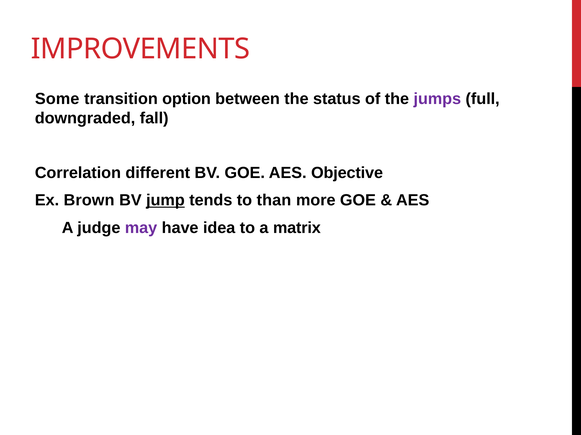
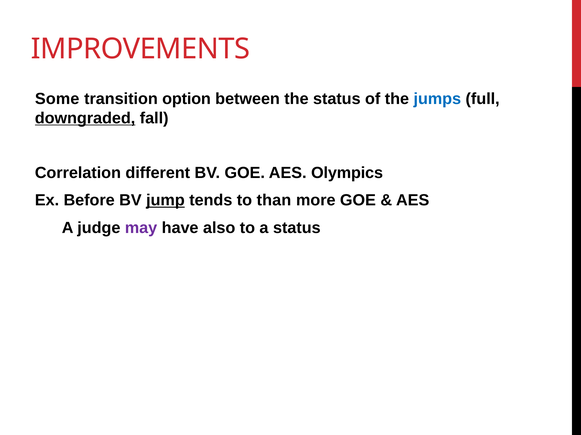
jumps colour: purple -> blue (437, 99)
downgraded underline: none -> present (85, 118)
Objective: Objective -> Olympics (347, 173)
Brown: Brown -> Before (89, 201)
idea: idea -> also (219, 228)
a matrix: matrix -> status (297, 228)
